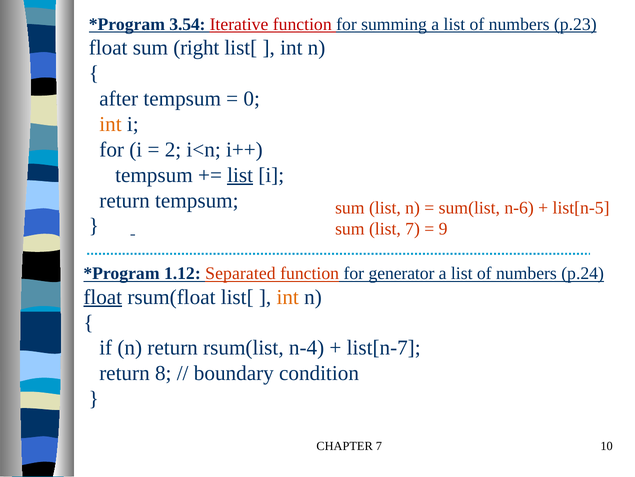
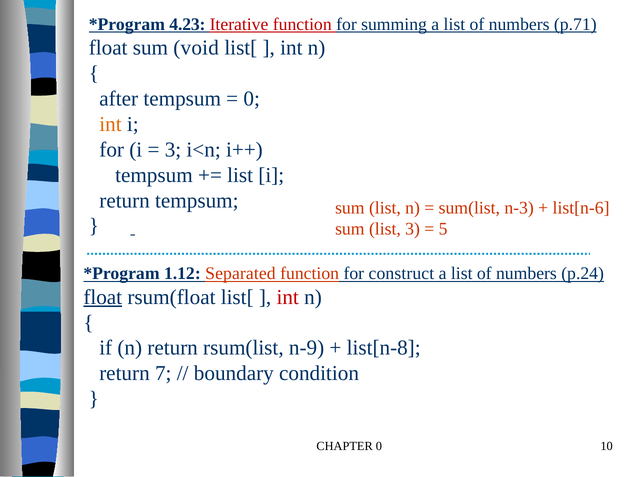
3.54: 3.54 -> 4.23 (187, 24)
p.23: p.23 -> p.71 (575, 24)
right: right -> void (196, 48)
2: 2 -> 3 (173, 149)
list underline: present -> none (240, 175)
n-6: n-6 -> n-3 (519, 207)
list[n-5: list[n-5 -> list[n-6 (581, 207)
list 7: 7 -> 3 (413, 229)
9: 9 -> 5 (443, 229)
generator: generator -> construct (401, 273)
int colour: orange -> red (288, 297)
n-4: n-4 -> n-9 (307, 347)
list[n-7: list[n-7 -> list[n-8 (384, 347)
8: 8 -> 7 (163, 373)
CHAPTER 7: 7 -> 0 (379, 445)
